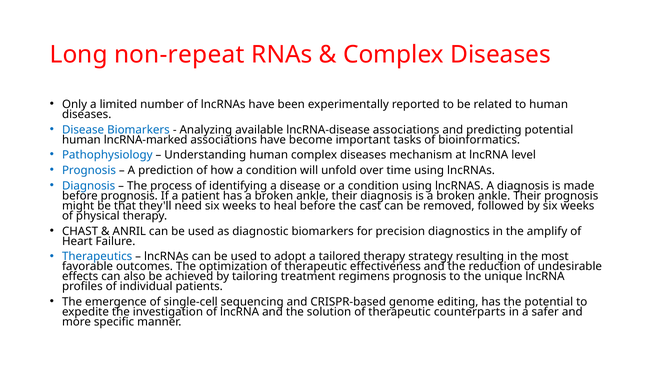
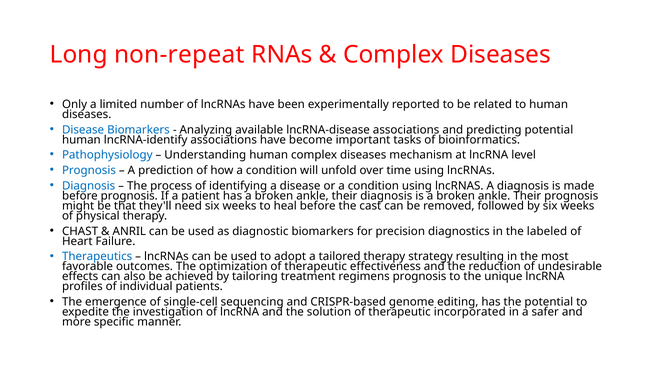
lncRNA-marked: lncRNA-marked -> lncRNA-identify (146, 140)
amplify: amplify -> labeled (547, 231)
counterparts: counterparts -> incorporated (470, 312)
